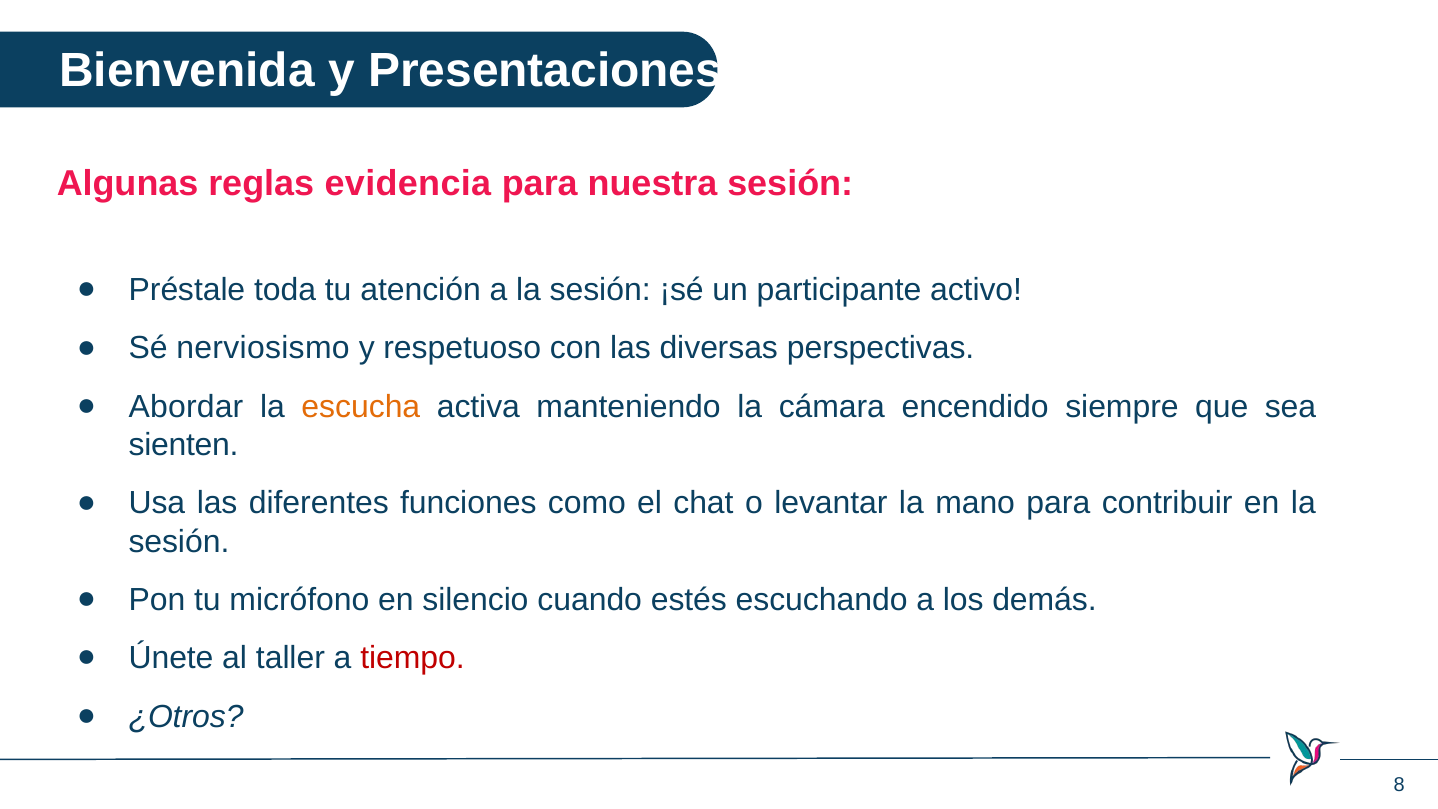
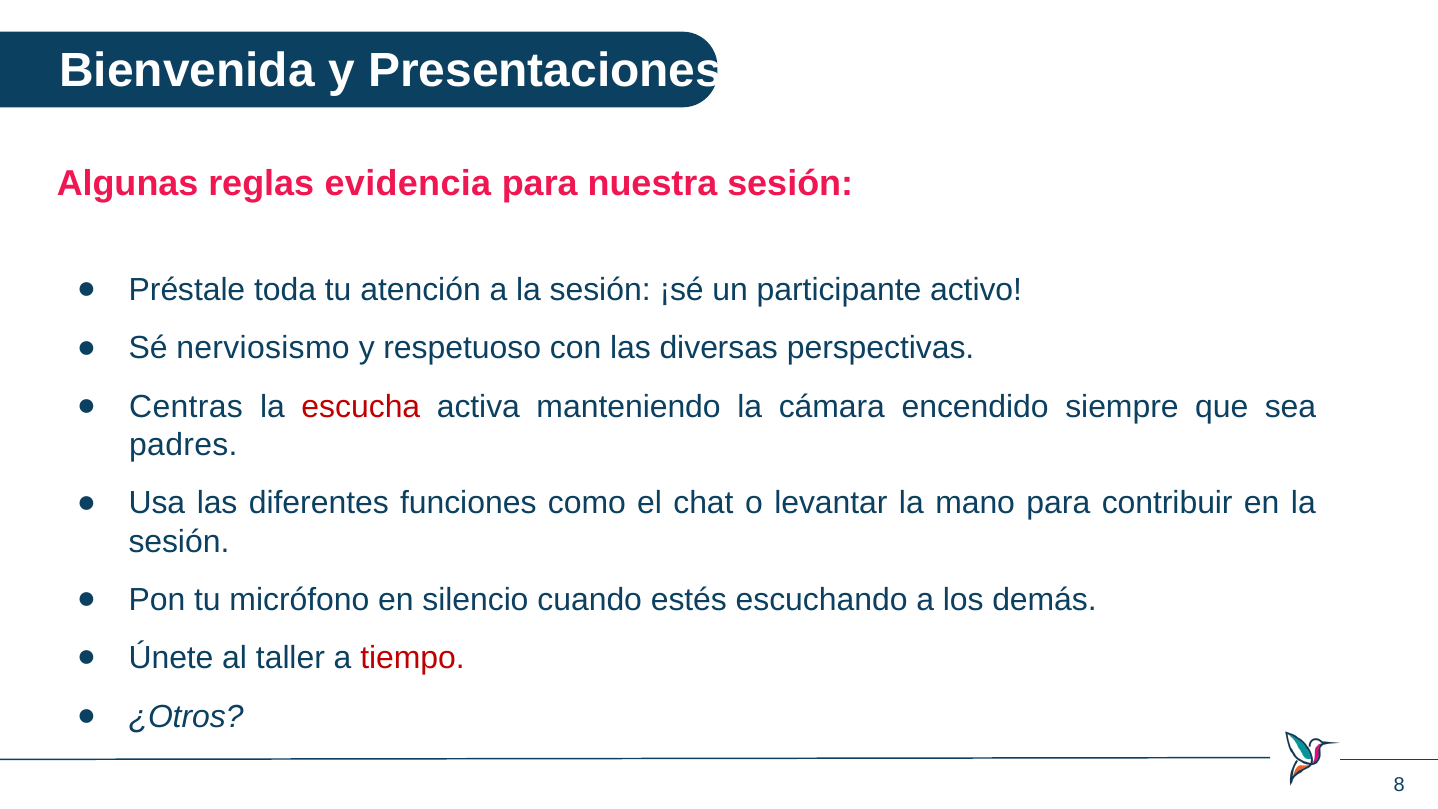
Abordar: Abordar -> Centras (186, 407)
escucha colour: orange -> red (361, 407)
sienten: sienten -> padres (183, 445)
